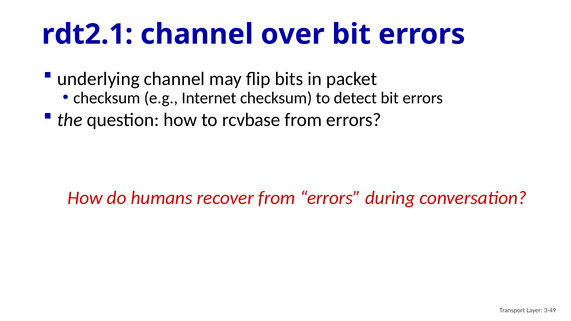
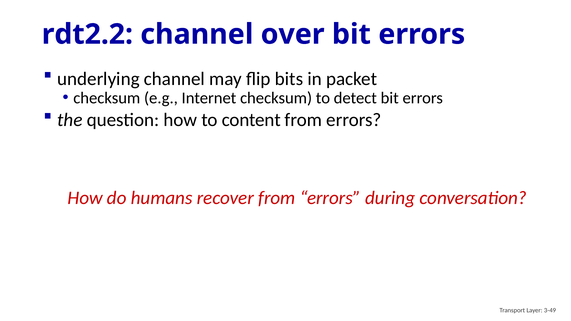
rdt2.1: rdt2.1 -> rdt2.2 (87, 34)
rcvbase: rcvbase -> content (251, 120)
